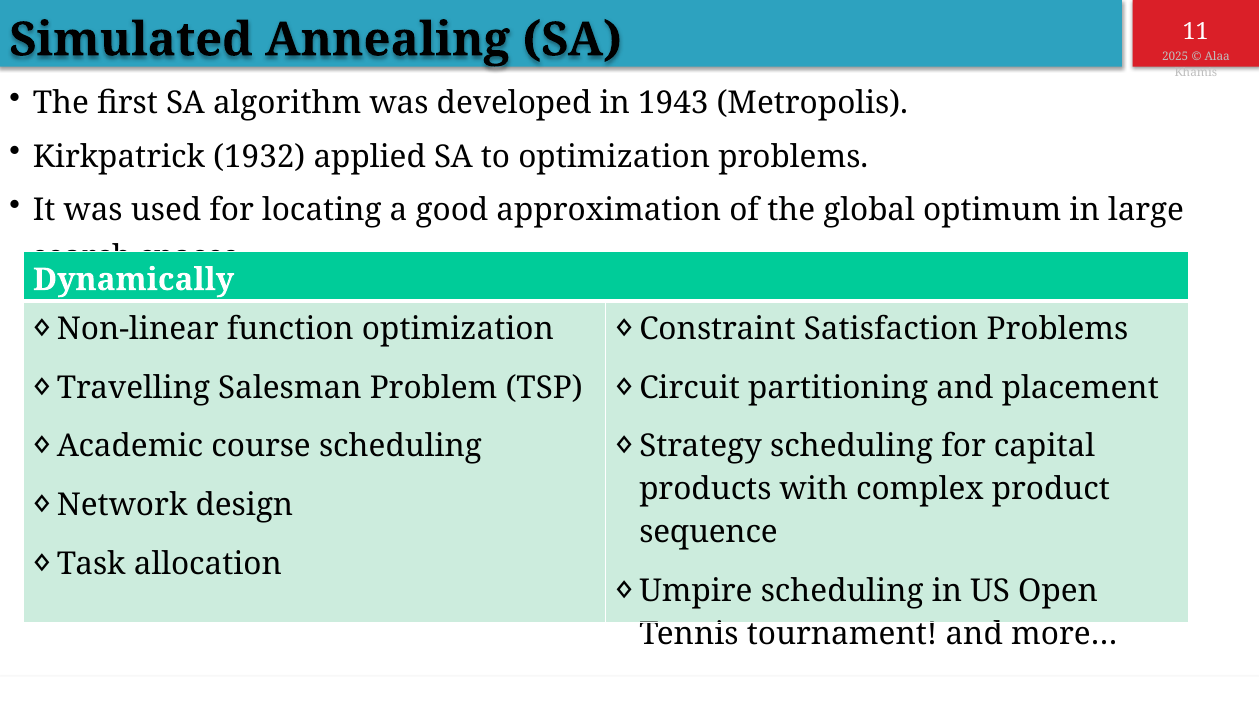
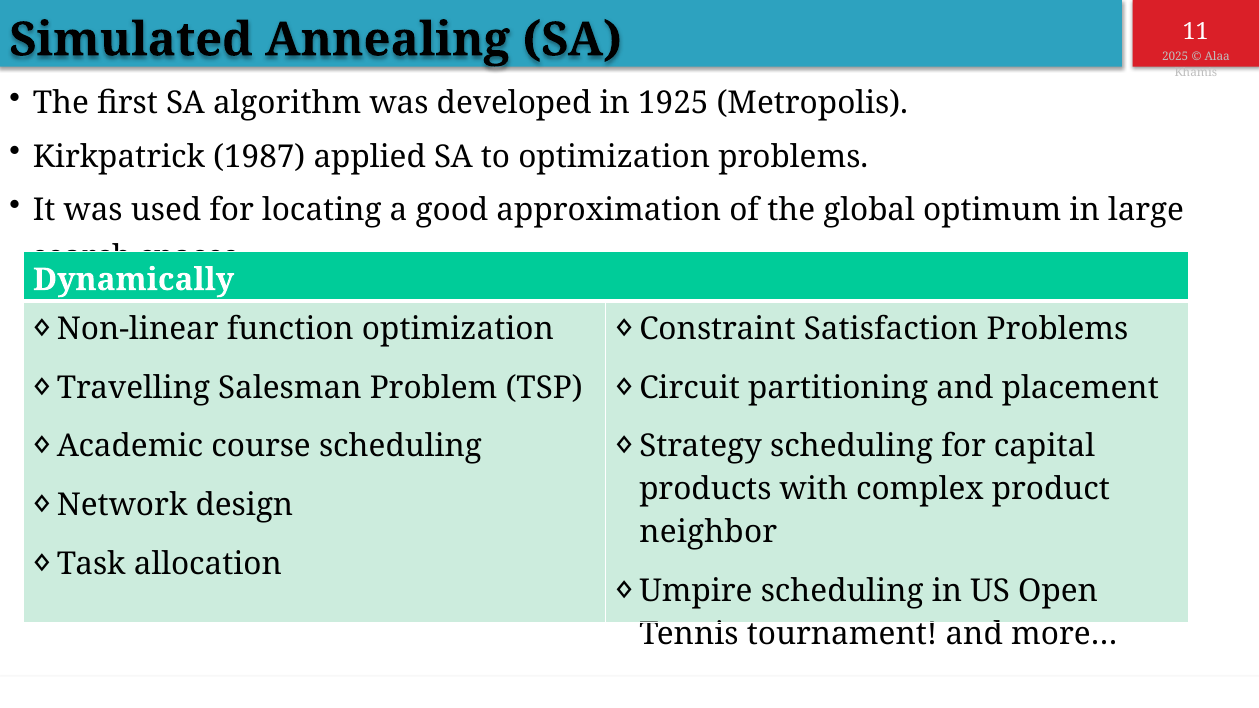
1943: 1943 -> 1925 (673, 103)
1932: 1932 -> 1987 (259, 157)
sequence: sequence -> neighbor (708, 533)
